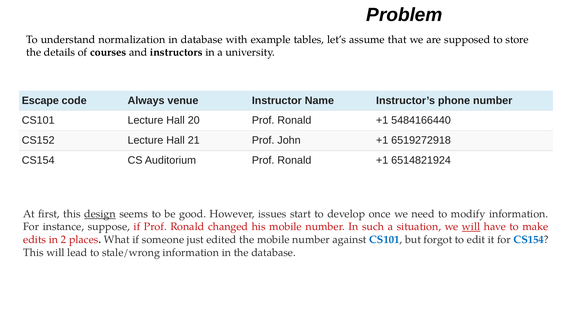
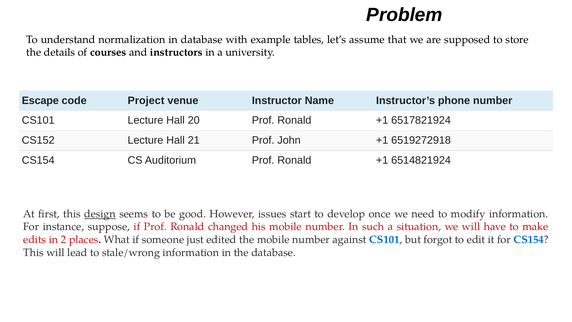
Always: Always -> Project (146, 101)
5484166440: 5484166440 -> 6517821924 (421, 120)
will underline: present -> none (471, 227)
